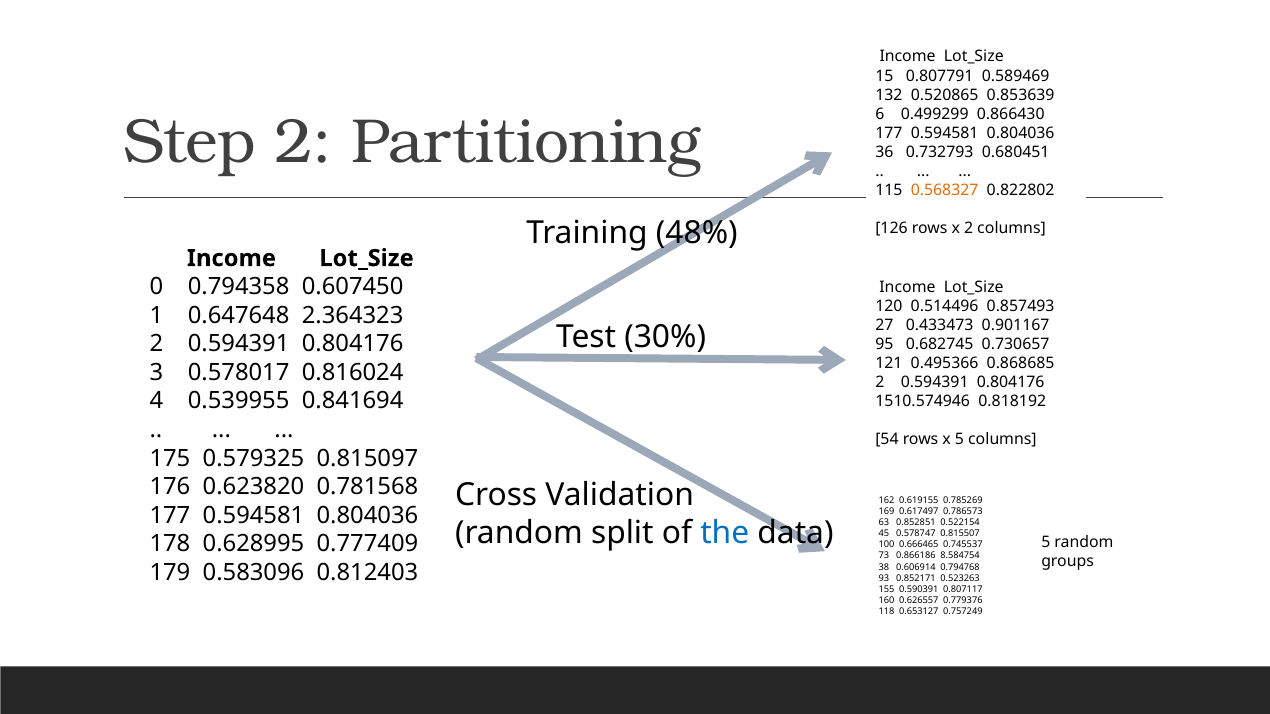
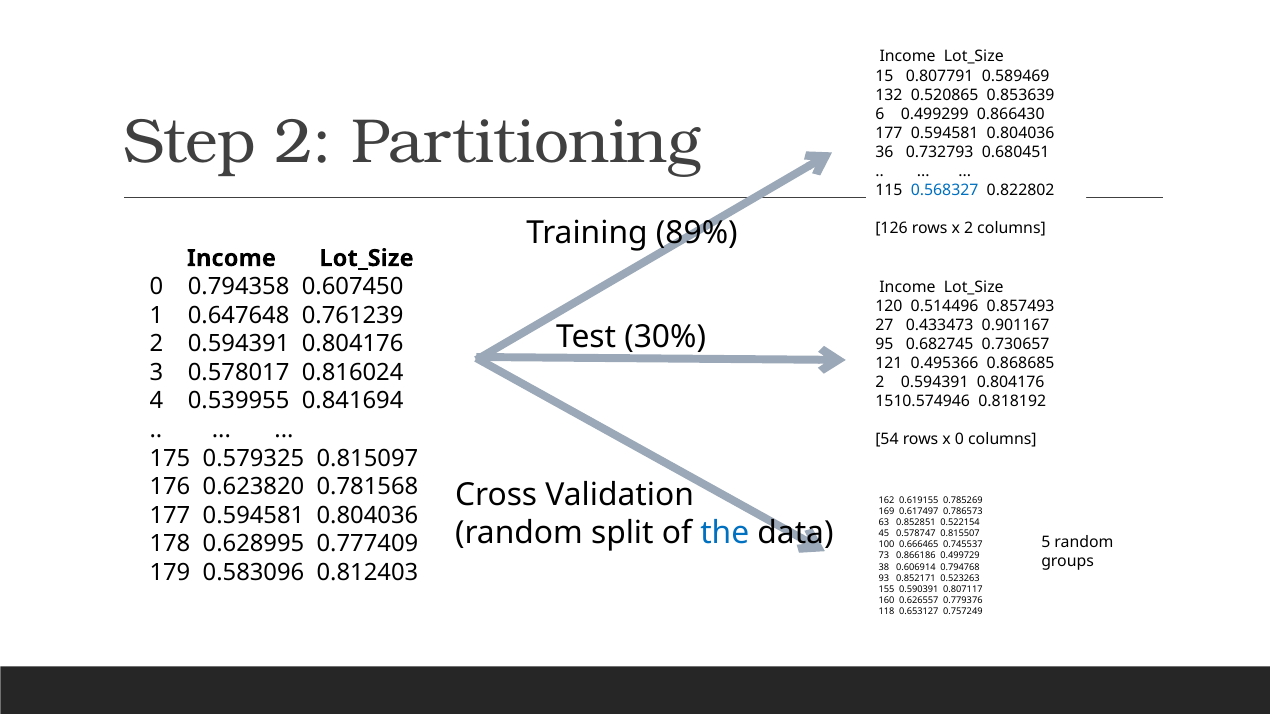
0.568327 colour: orange -> blue (945, 190)
48%: 48% -> 89% (697, 234)
2.364323: 2.364323 -> 0.761239 (353, 316)
x 5: 5 -> 0 (960, 440)
8.584754: 8.584754 -> 0.499729 (960, 556)
